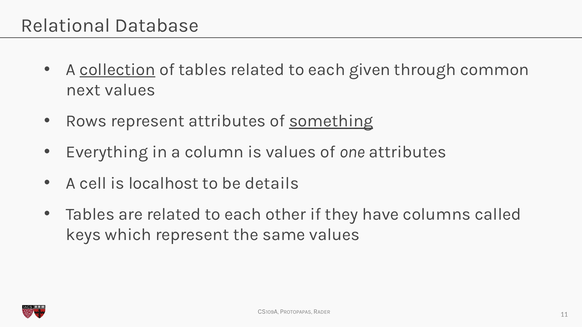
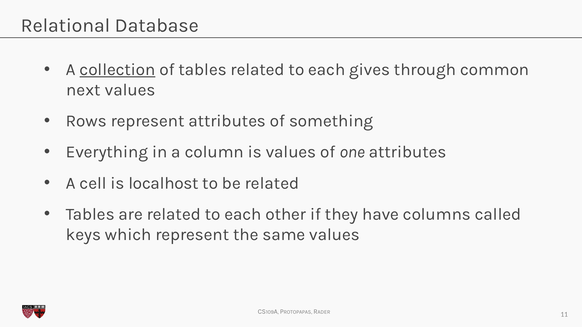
given: given -> gives (370, 70)
something underline: present -> none (331, 121)
be details: details -> related (272, 183)
